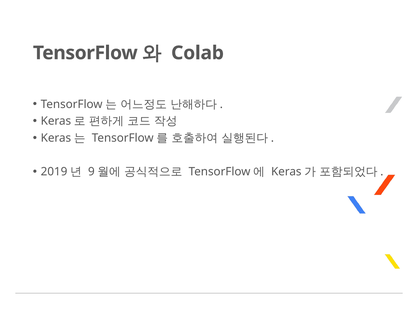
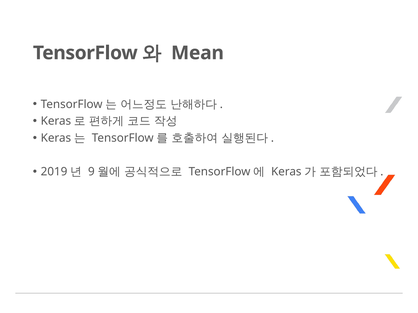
Colab: Colab -> Mean (198, 53)
